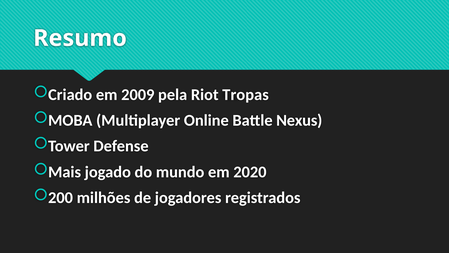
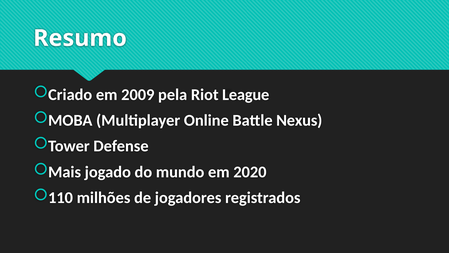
Tropas: Tropas -> League (246, 94)
200: 200 -> 110 (61, 197)
